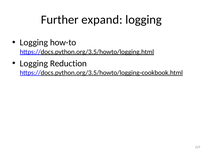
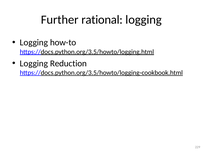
expand: expand -> rational (102, 20)
